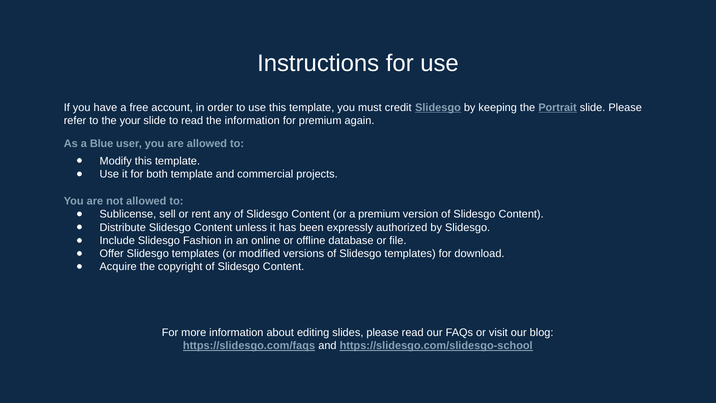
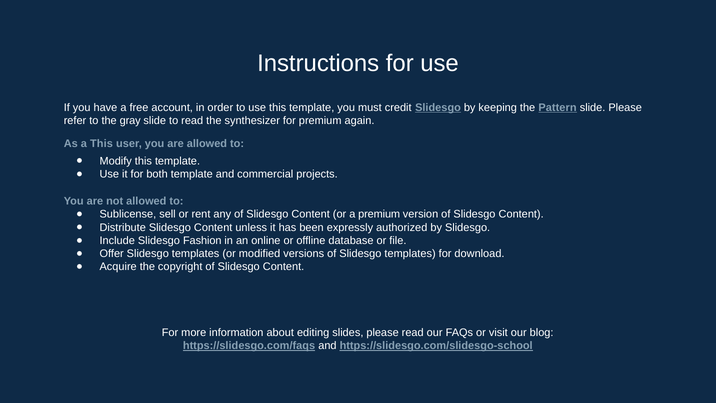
Portrait: Portrait -> Pattern (557, 107)
your: your -> gray (130, 121)
the information: information -> synthesizer (252, 121)
a Blue: Blue -> This (101, 144)
